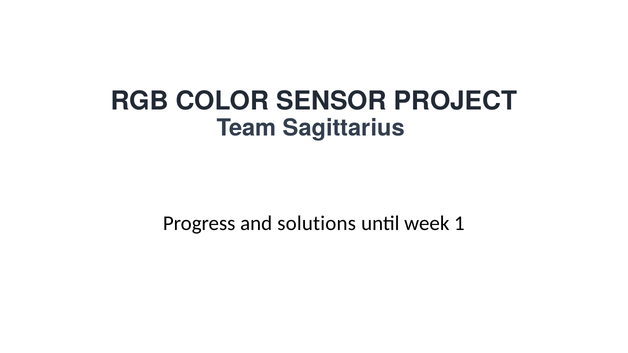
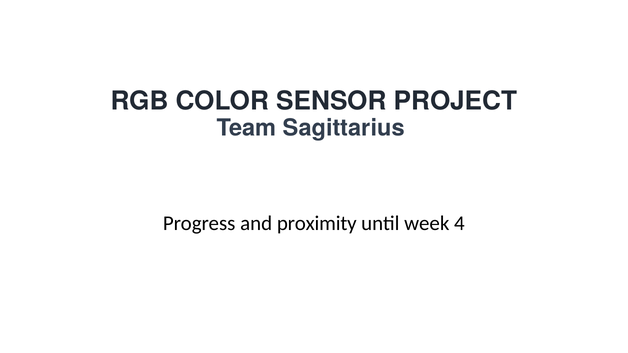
solutions: solutions -> proximity (317, 224)
1: 1 -> 4 (459, 224)
